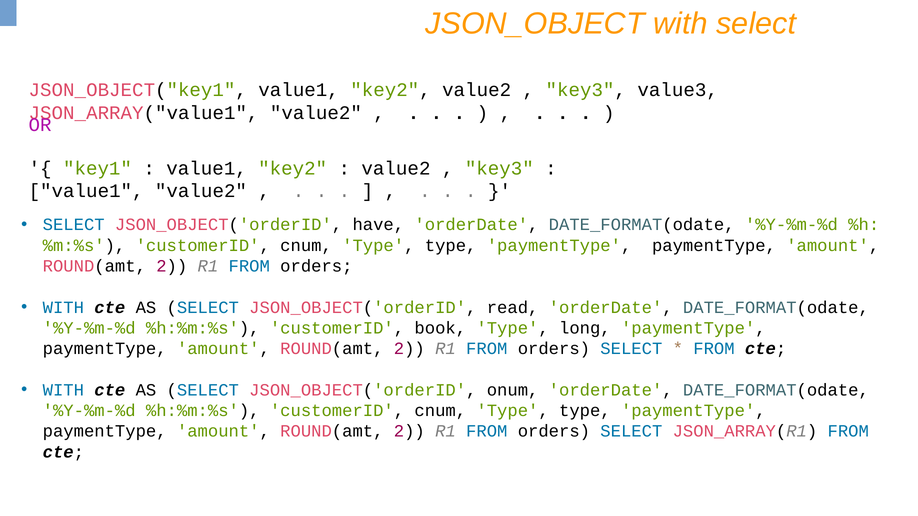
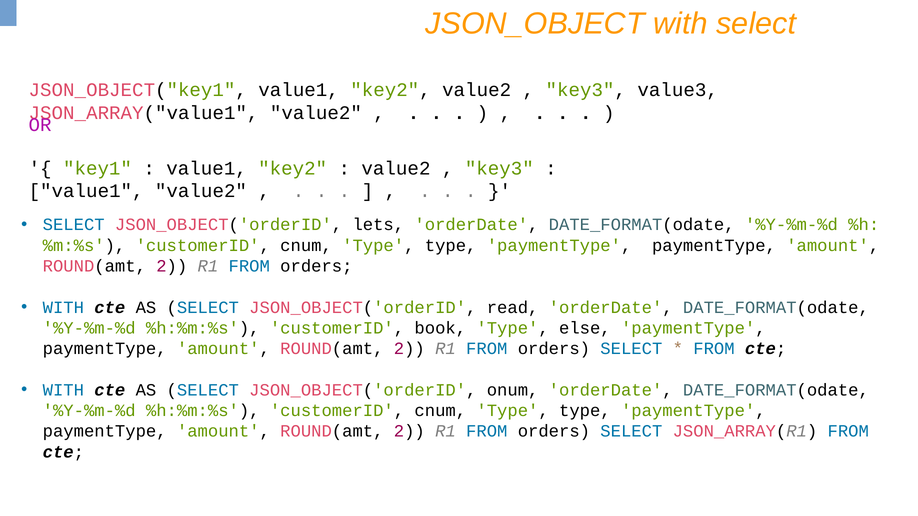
have: have -> lets (378, 225)
long: long -> else (585, 328)
